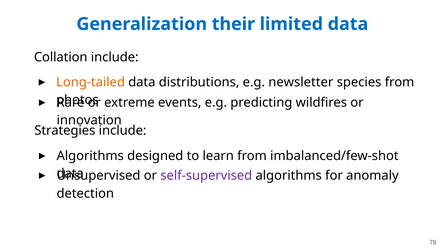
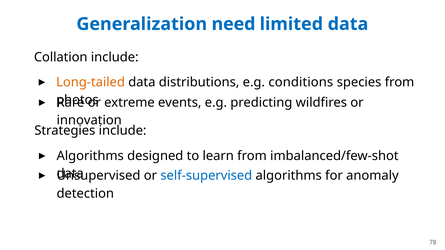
their: their -> need (233, 24)
newsletter: newsletter -> conditions (301, 82)
self-supervised colour: purple -> blue (206, 176)
